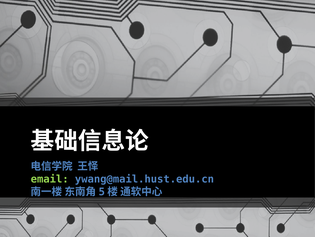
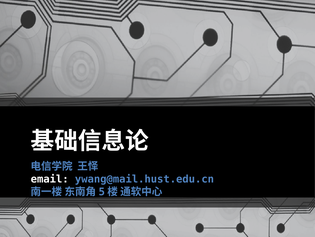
email colour: light green -> white (50, 179)
